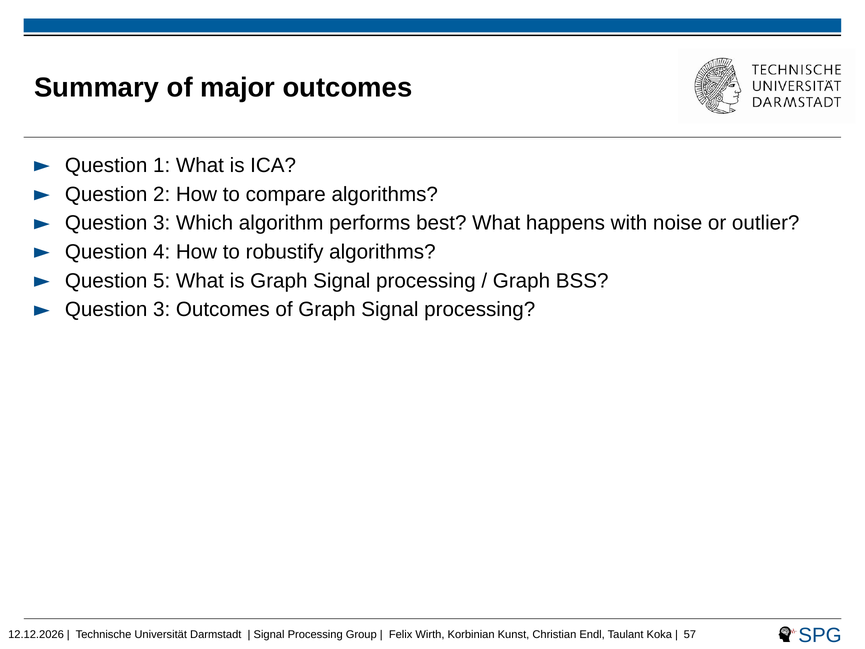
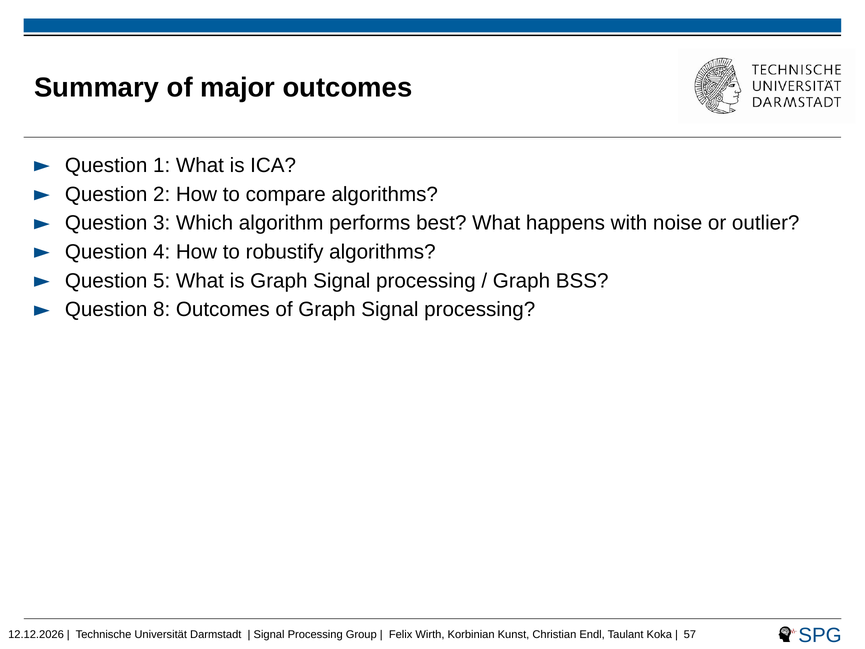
3: 3 -> 8 (162, 309)
